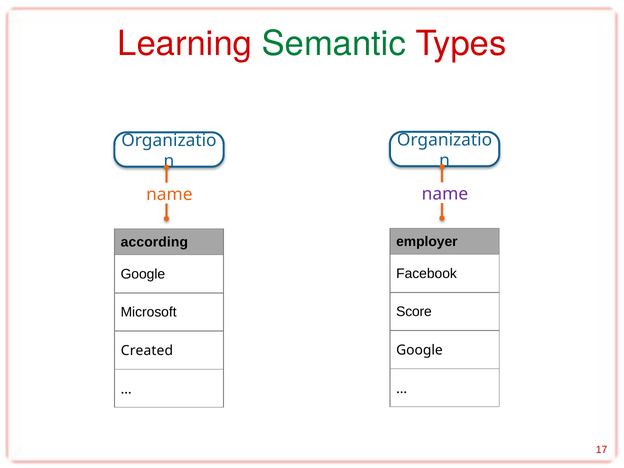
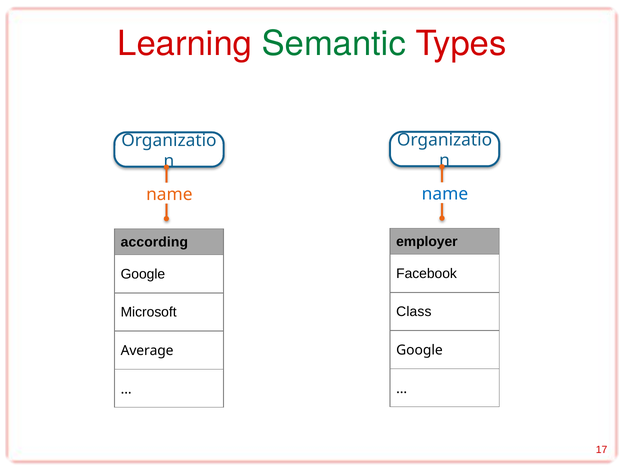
name colour: purple -> blue (445, 194)
Score: Score -> Class (414, 312)
Created: Created -> Average (147, 351)
